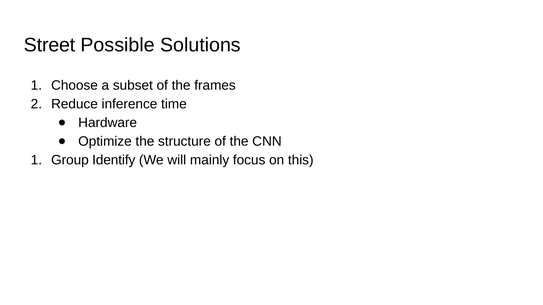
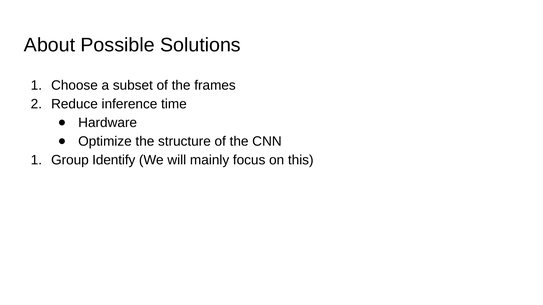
Street: Street -> About (50, 45)
